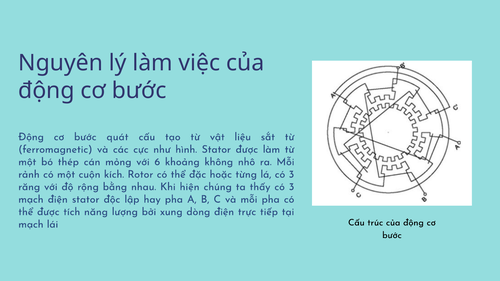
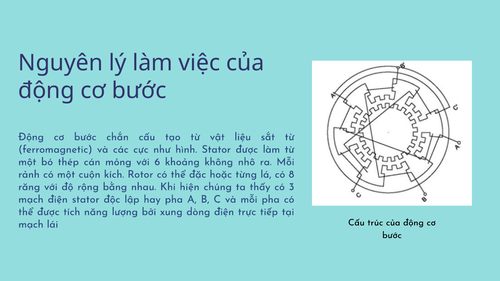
quát: quát -> chắn (118, 137)
lá có 3: 3 -> 8 (291, 174)
